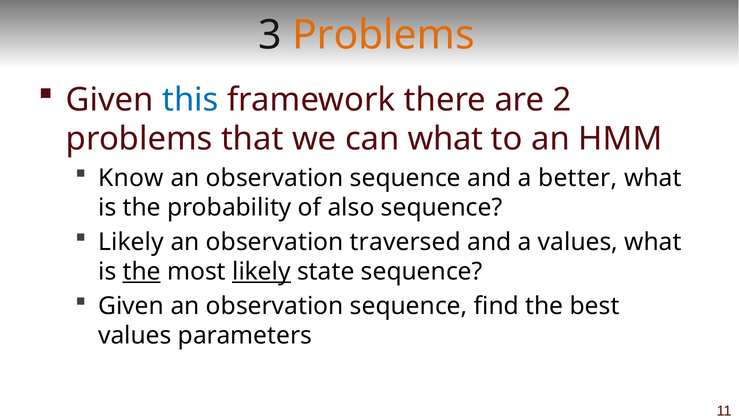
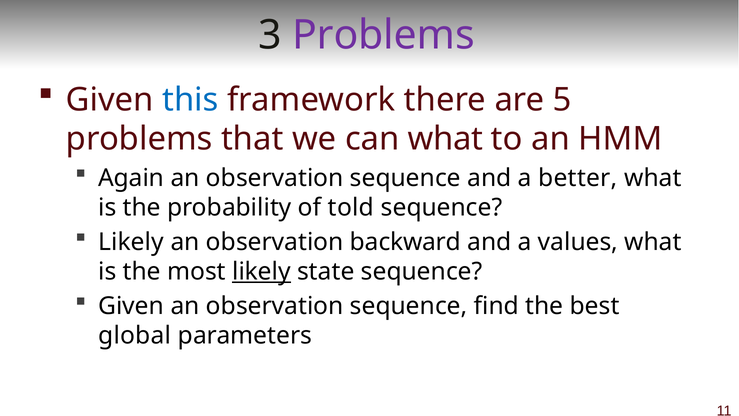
Problems colour: orange -> purple (383, 35)
2: 2 -> 5 (562, 100)
Know: Know -> Again (131, 178)
also: also -> told (351, 207)
traversed: traversed -> backward (405, 242)
the underline: present -> none (142, 271)
values: values -> global (135, 336)
